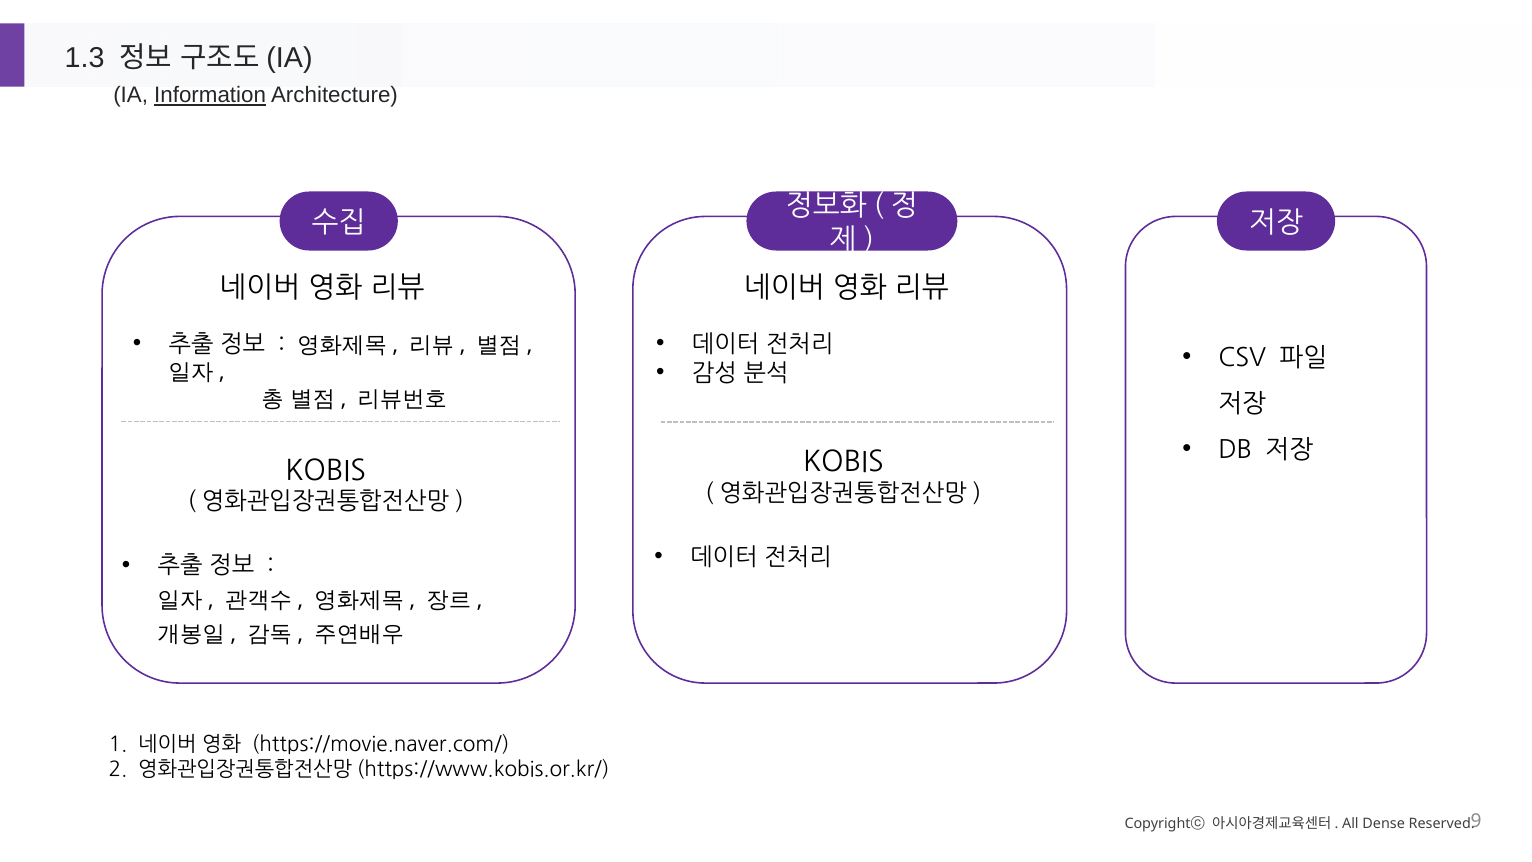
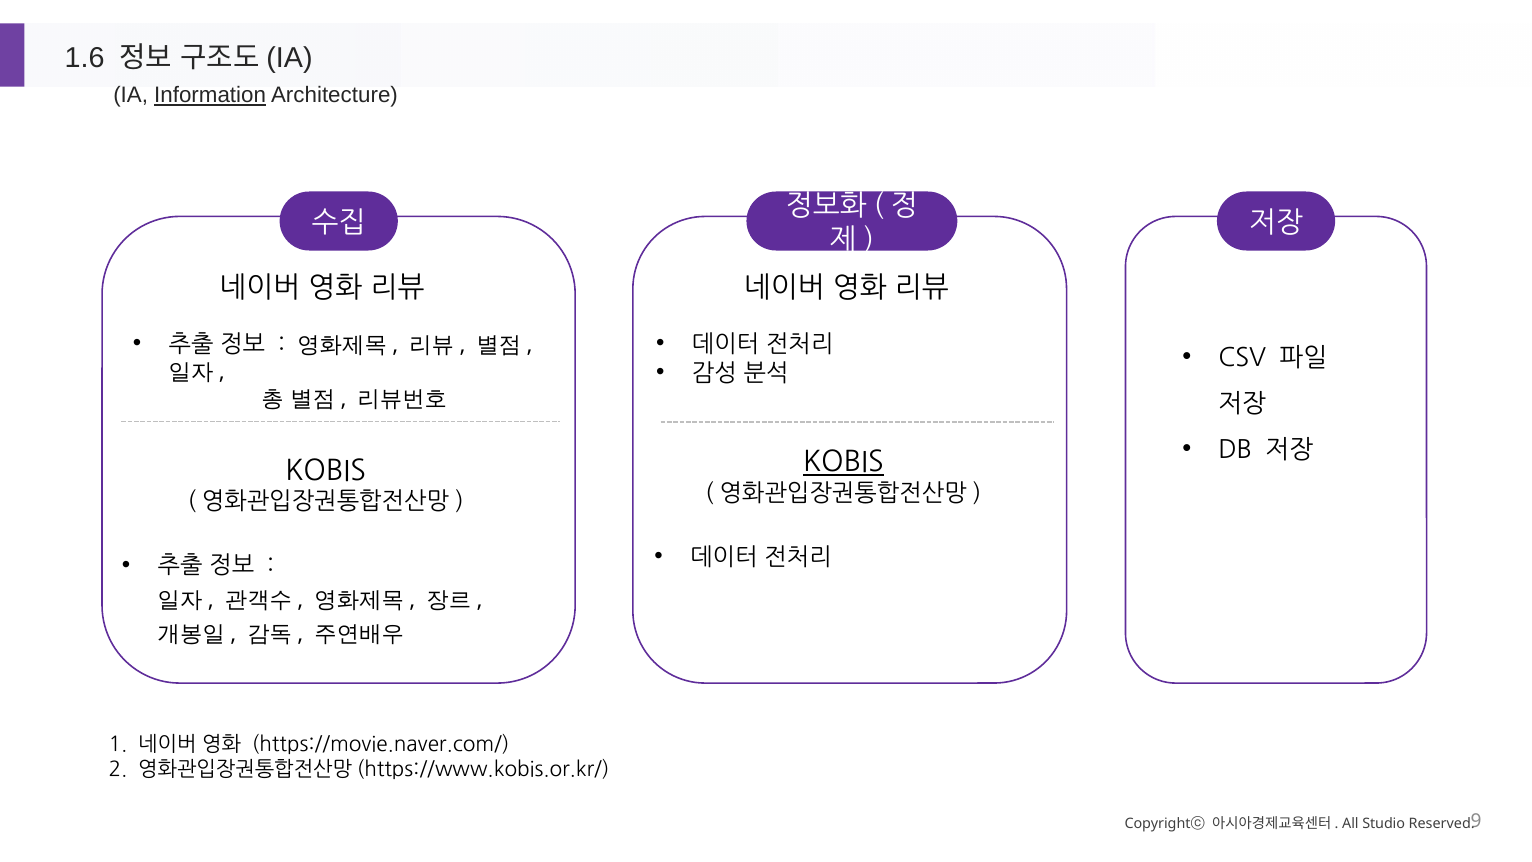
1.3: 1.3 -> 1.6 (85, 58)
KOBIS underline: none -> present (843, 462)
Dense: Dense -> Studio (1384, 824)
